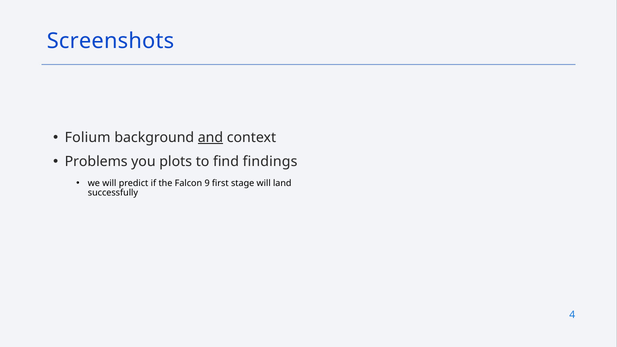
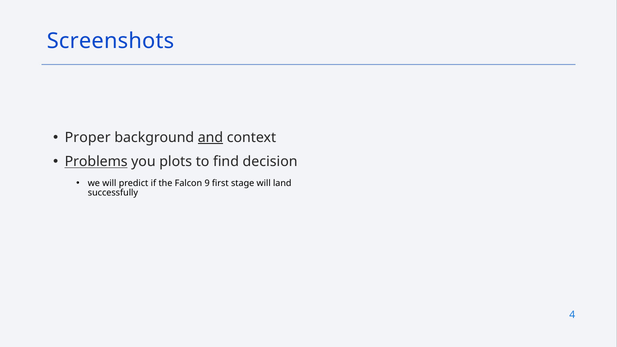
Folium: Folium -> Proper (88, 137)
Problems underline: none -> present (96, 162)
findings: findings -> decision (270, 162)
